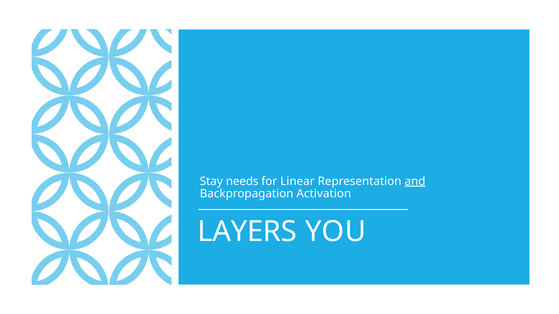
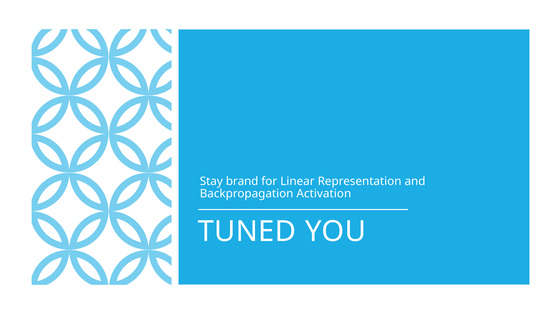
needs: needs -> brand (242, 181)
and underline: present -> none (415, 181)
LAYERS: LAYERS -> TUNED (247, 232)
